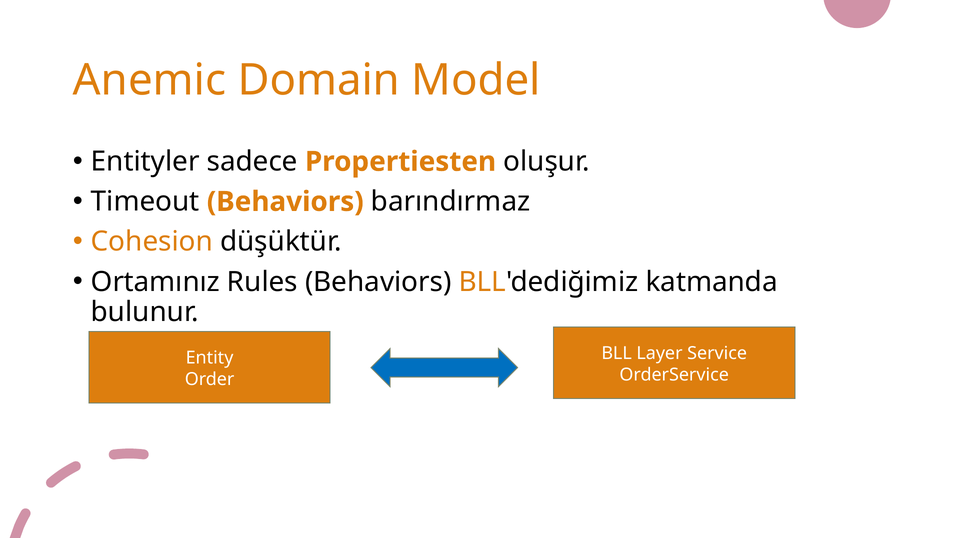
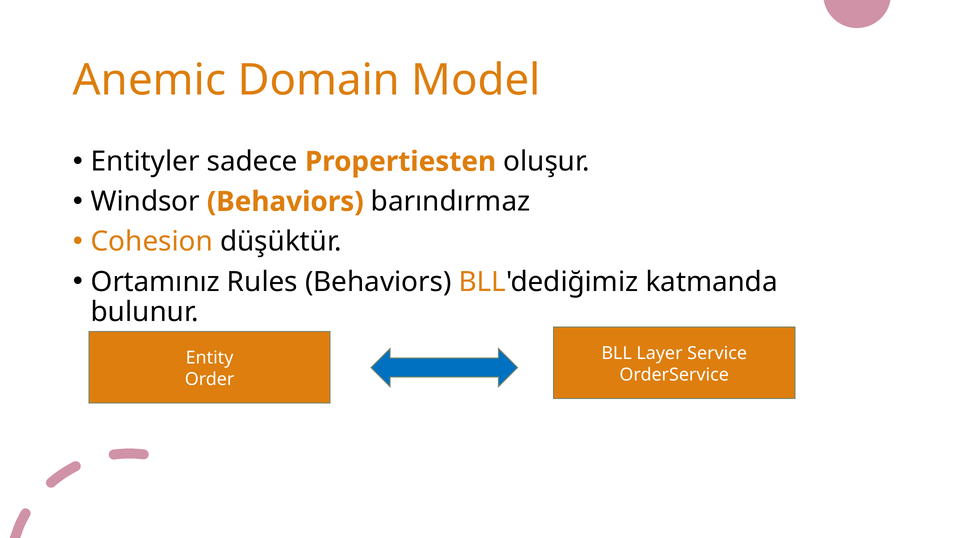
Timeout: Timeout -> Windsor (145, 202)
